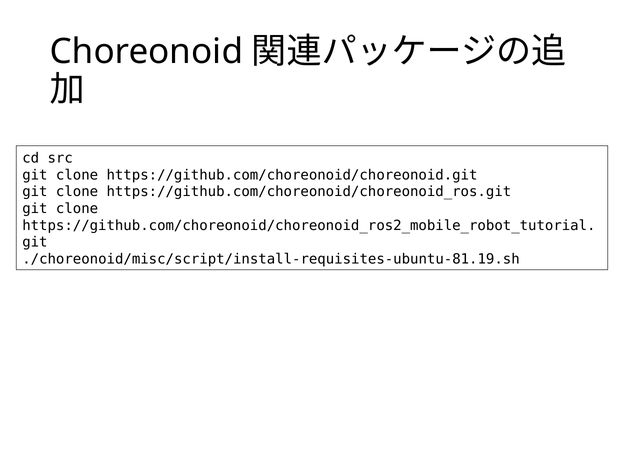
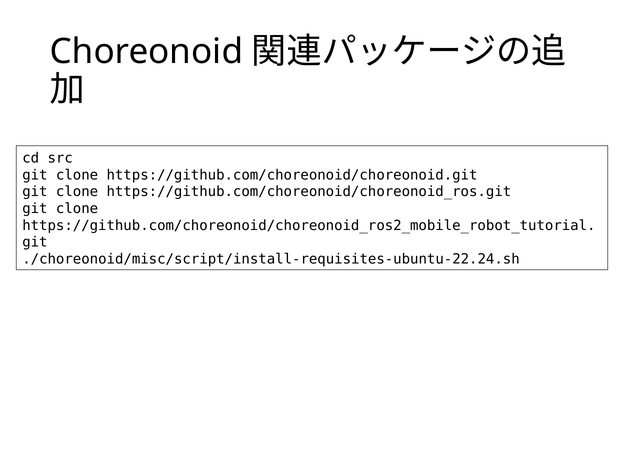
./choreonoid/misc/script/install-requisites-ubuntu-81.19.sh: ./choreonoid/misc/script/install-requisites-ubuntu-81.19.sh -> ./choreonoid/misc/script/install-requisites-ubuntu-22.24.sh (271, 259)
